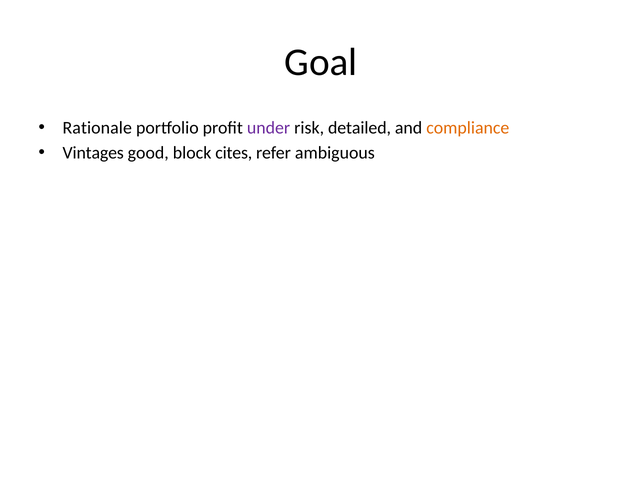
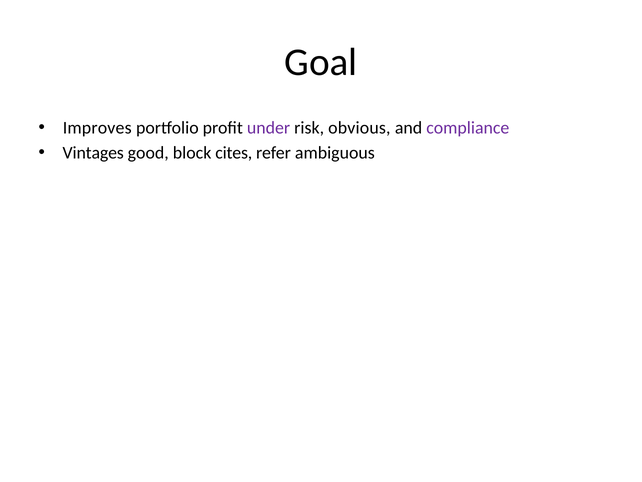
Rationale: Rationale -> Improves (97, 128)
detailed: detailed -> obvious (359, 128)
compliance colour: orange -> purple (468, 128)
